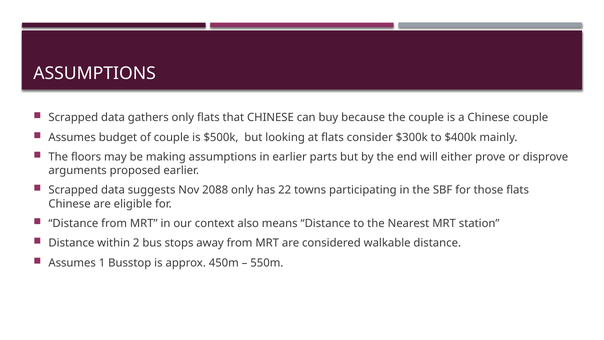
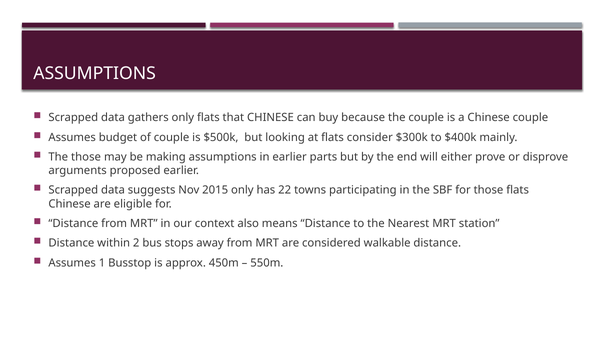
The floors: floors -> those (86, 157)
2088: 2088 -> 2015 (215, 190)
